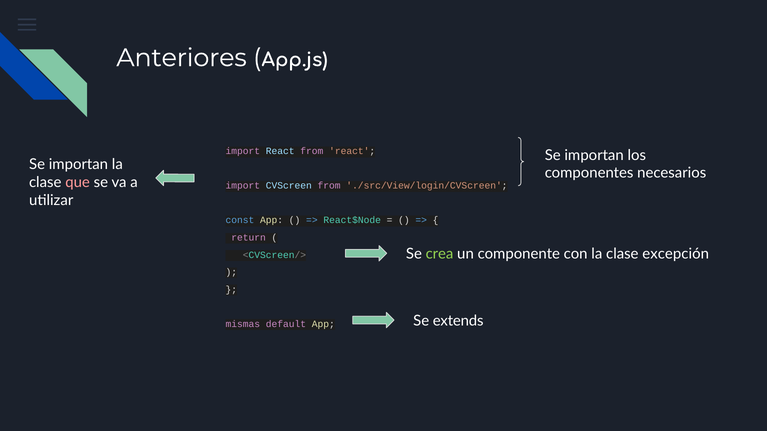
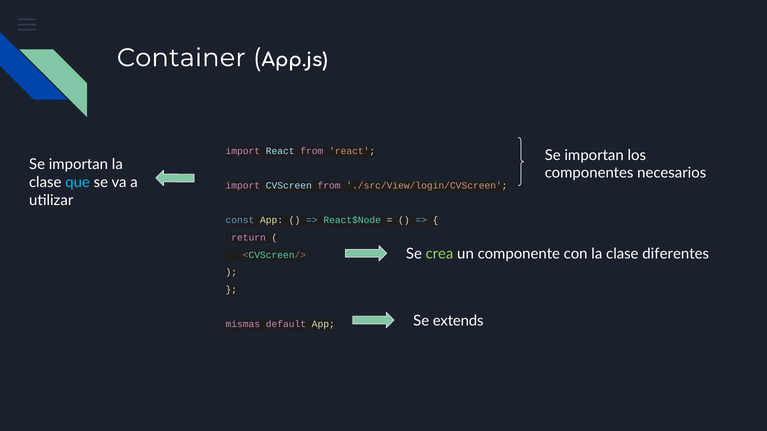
Anteriores: Anteriores -> Container (181, 58)
que colour: pink -> light blue (78, 183)
excepción: excepción -> diferentes (676, 254)
